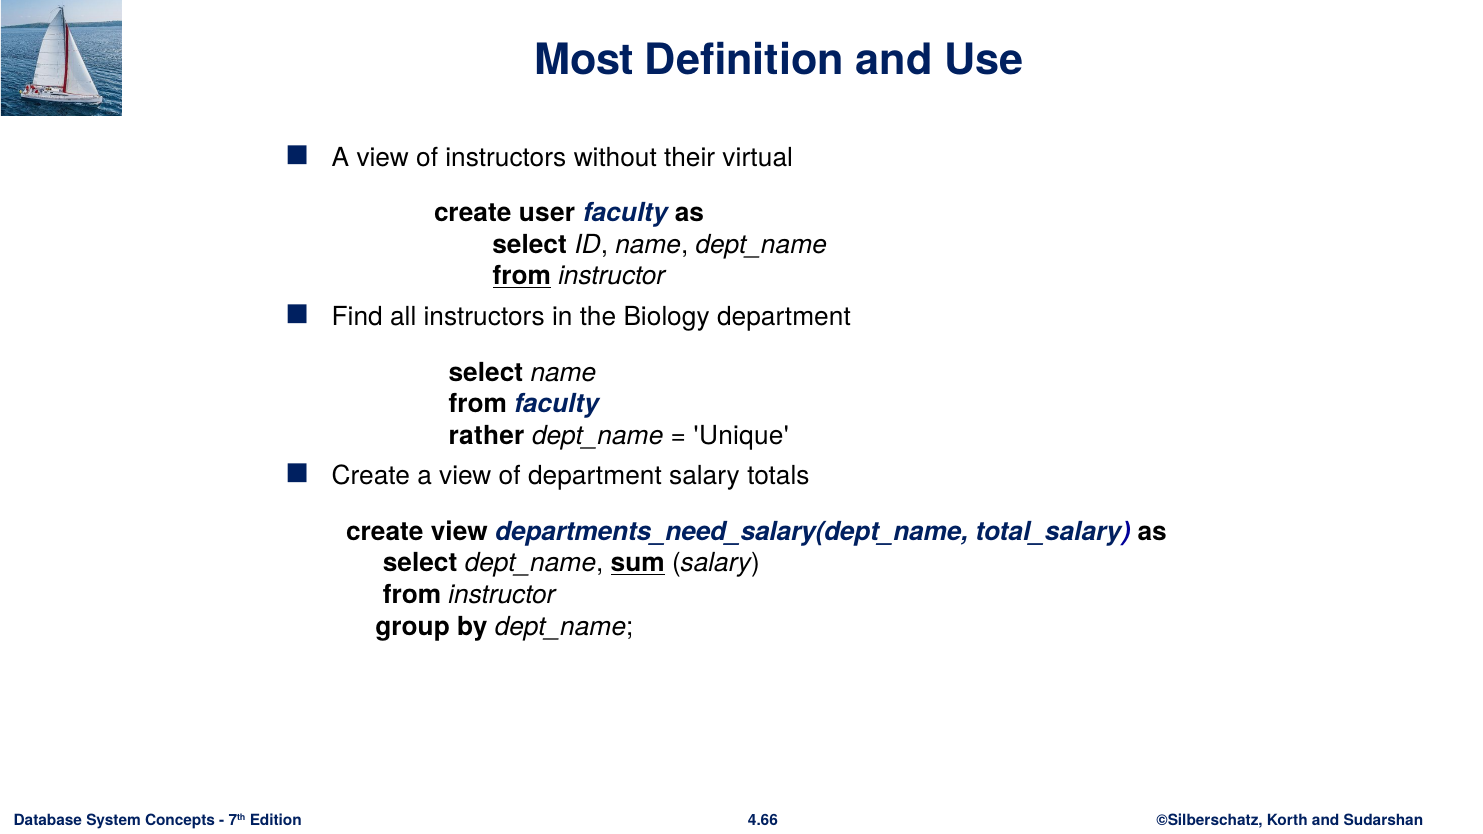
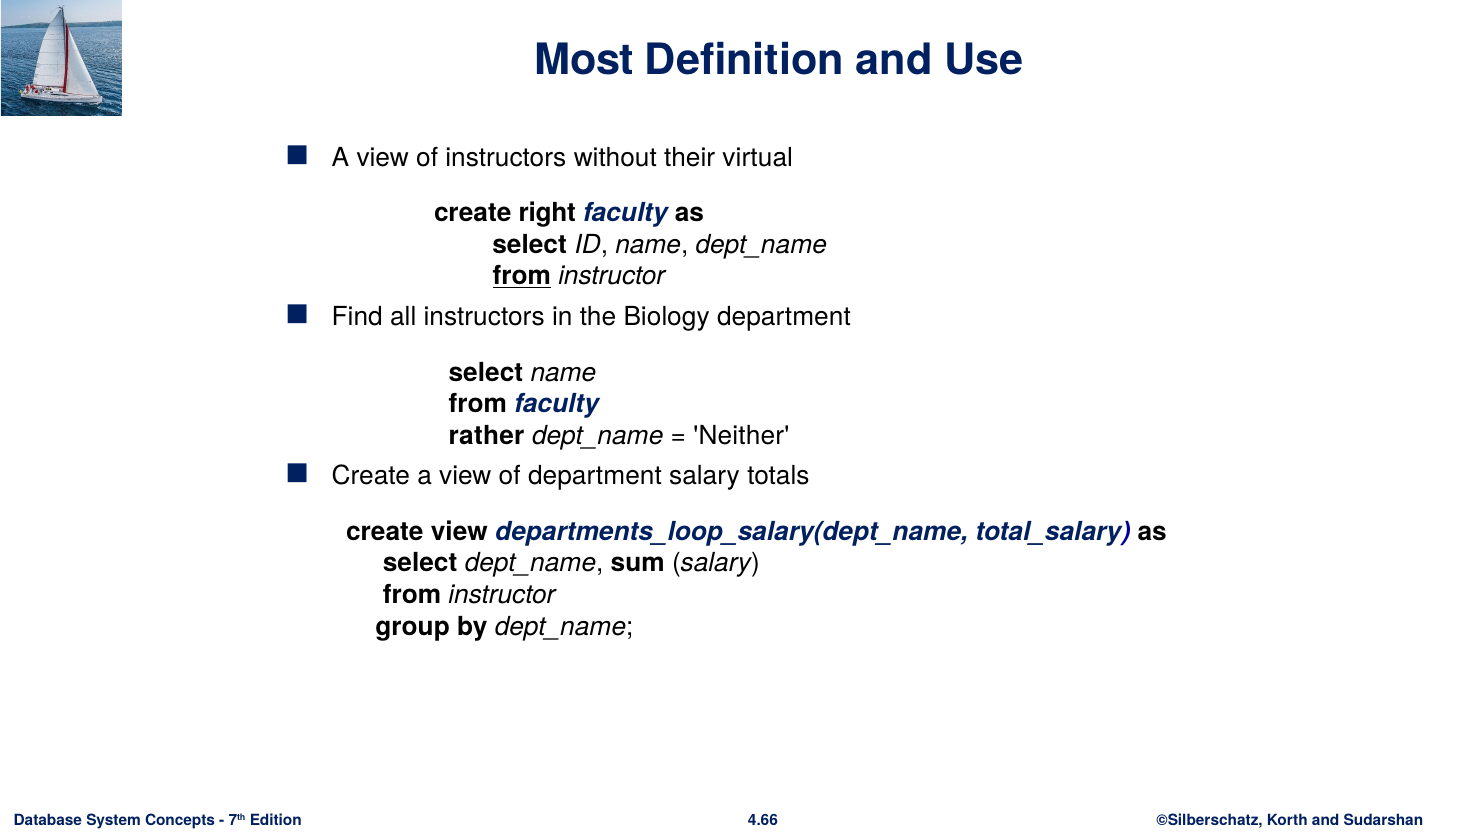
user: user -> right (547, 213)
Unique: Unique -> Neither (741, 436)
departments_need_salary(dept_name: departments_need_salary(dept_name -> departments_loop_salary(dept_name (732, 532)
sum underline: present -> none (638, 563)
